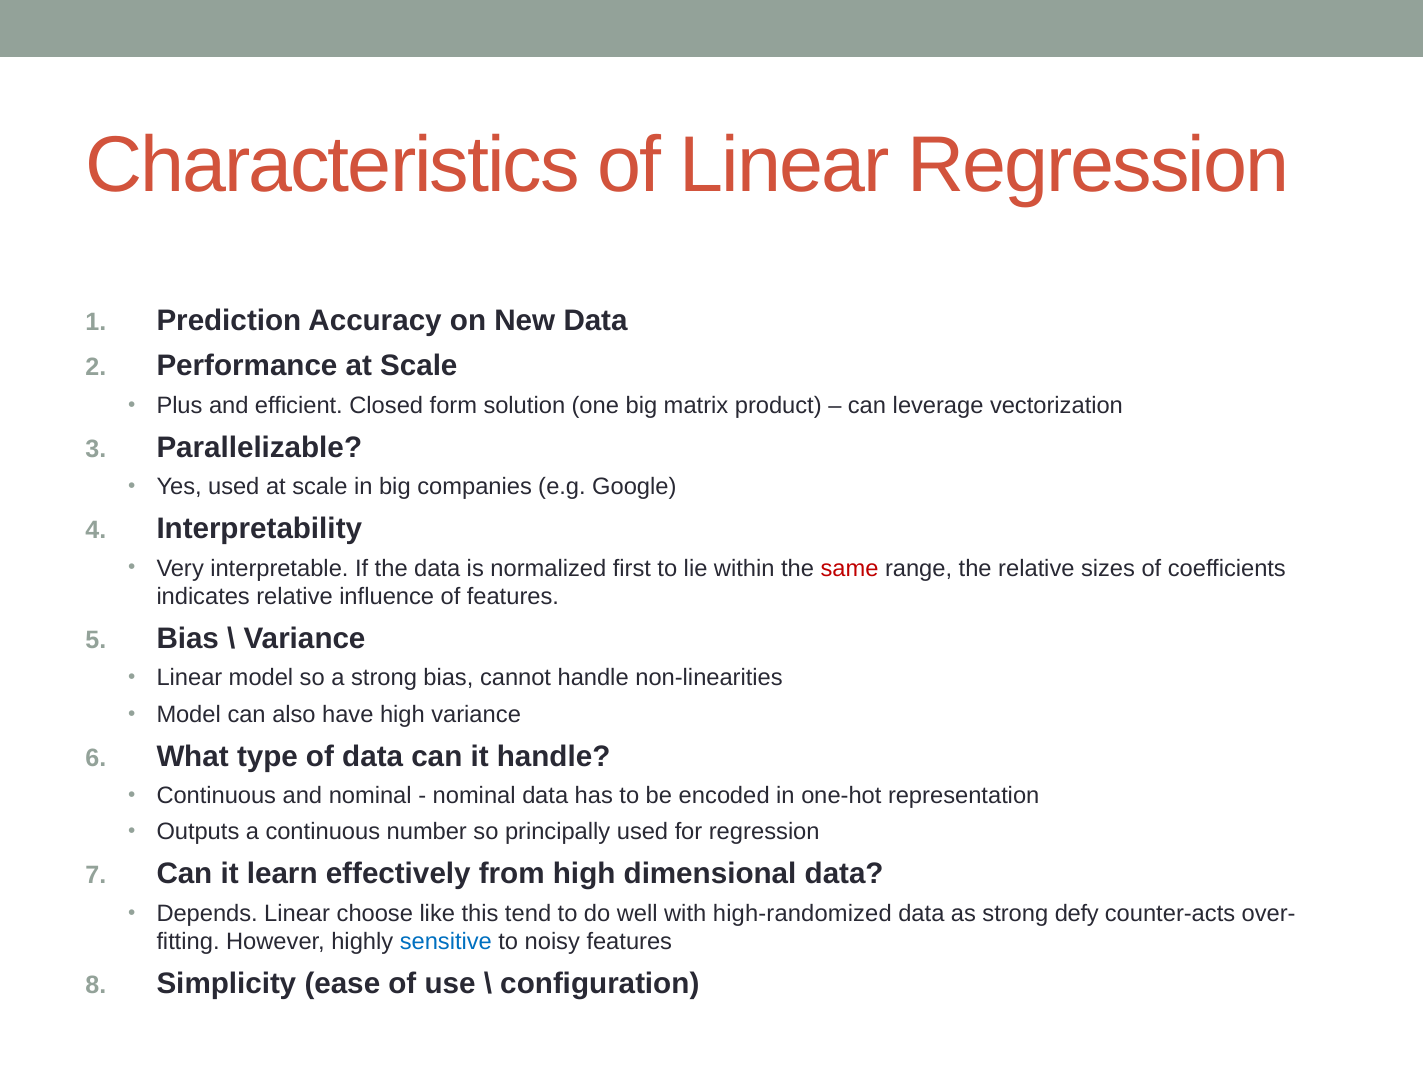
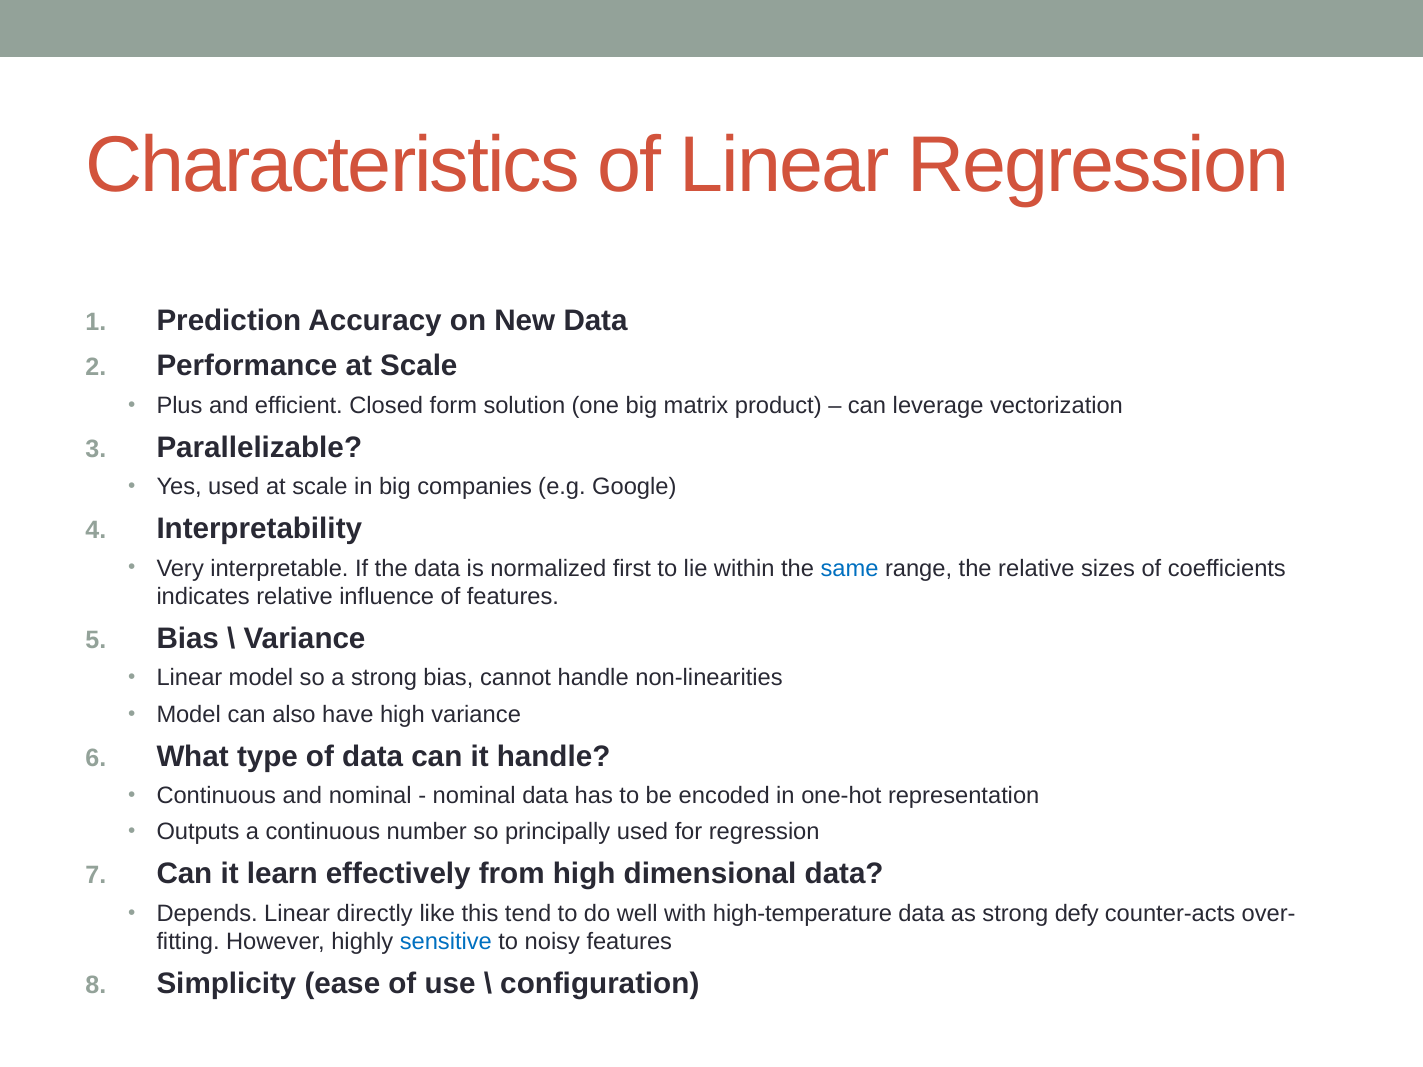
same colour: red -> blue (849, 568)
choose: choose -> directly (375, 914)
high-randomized: high-randomized -> high-temperature (802, 914)
